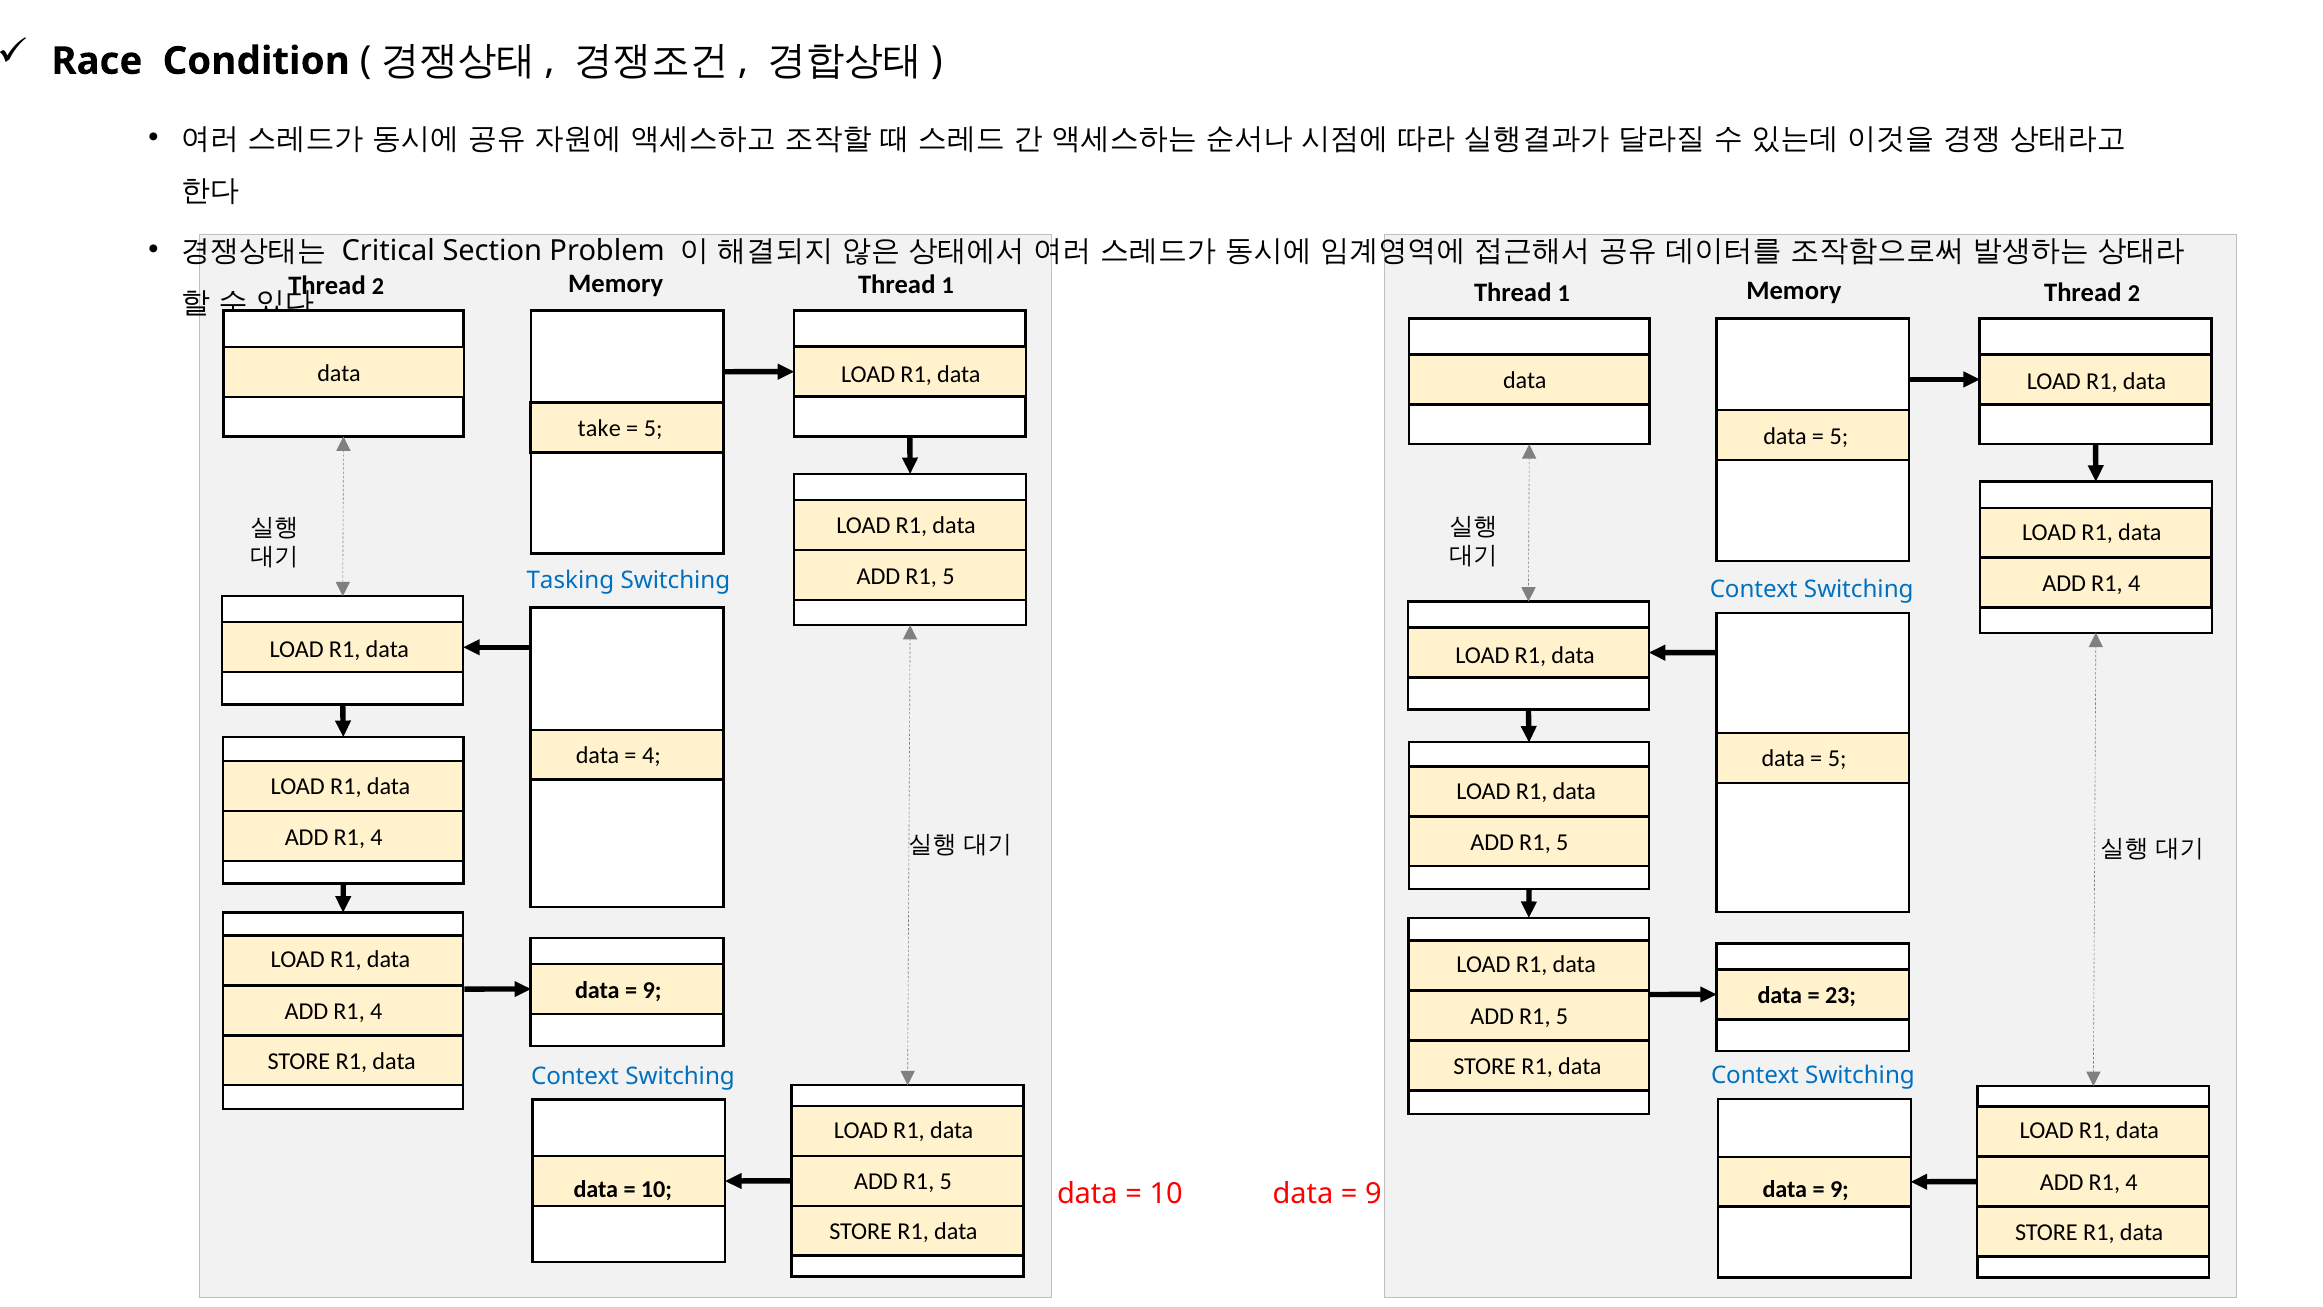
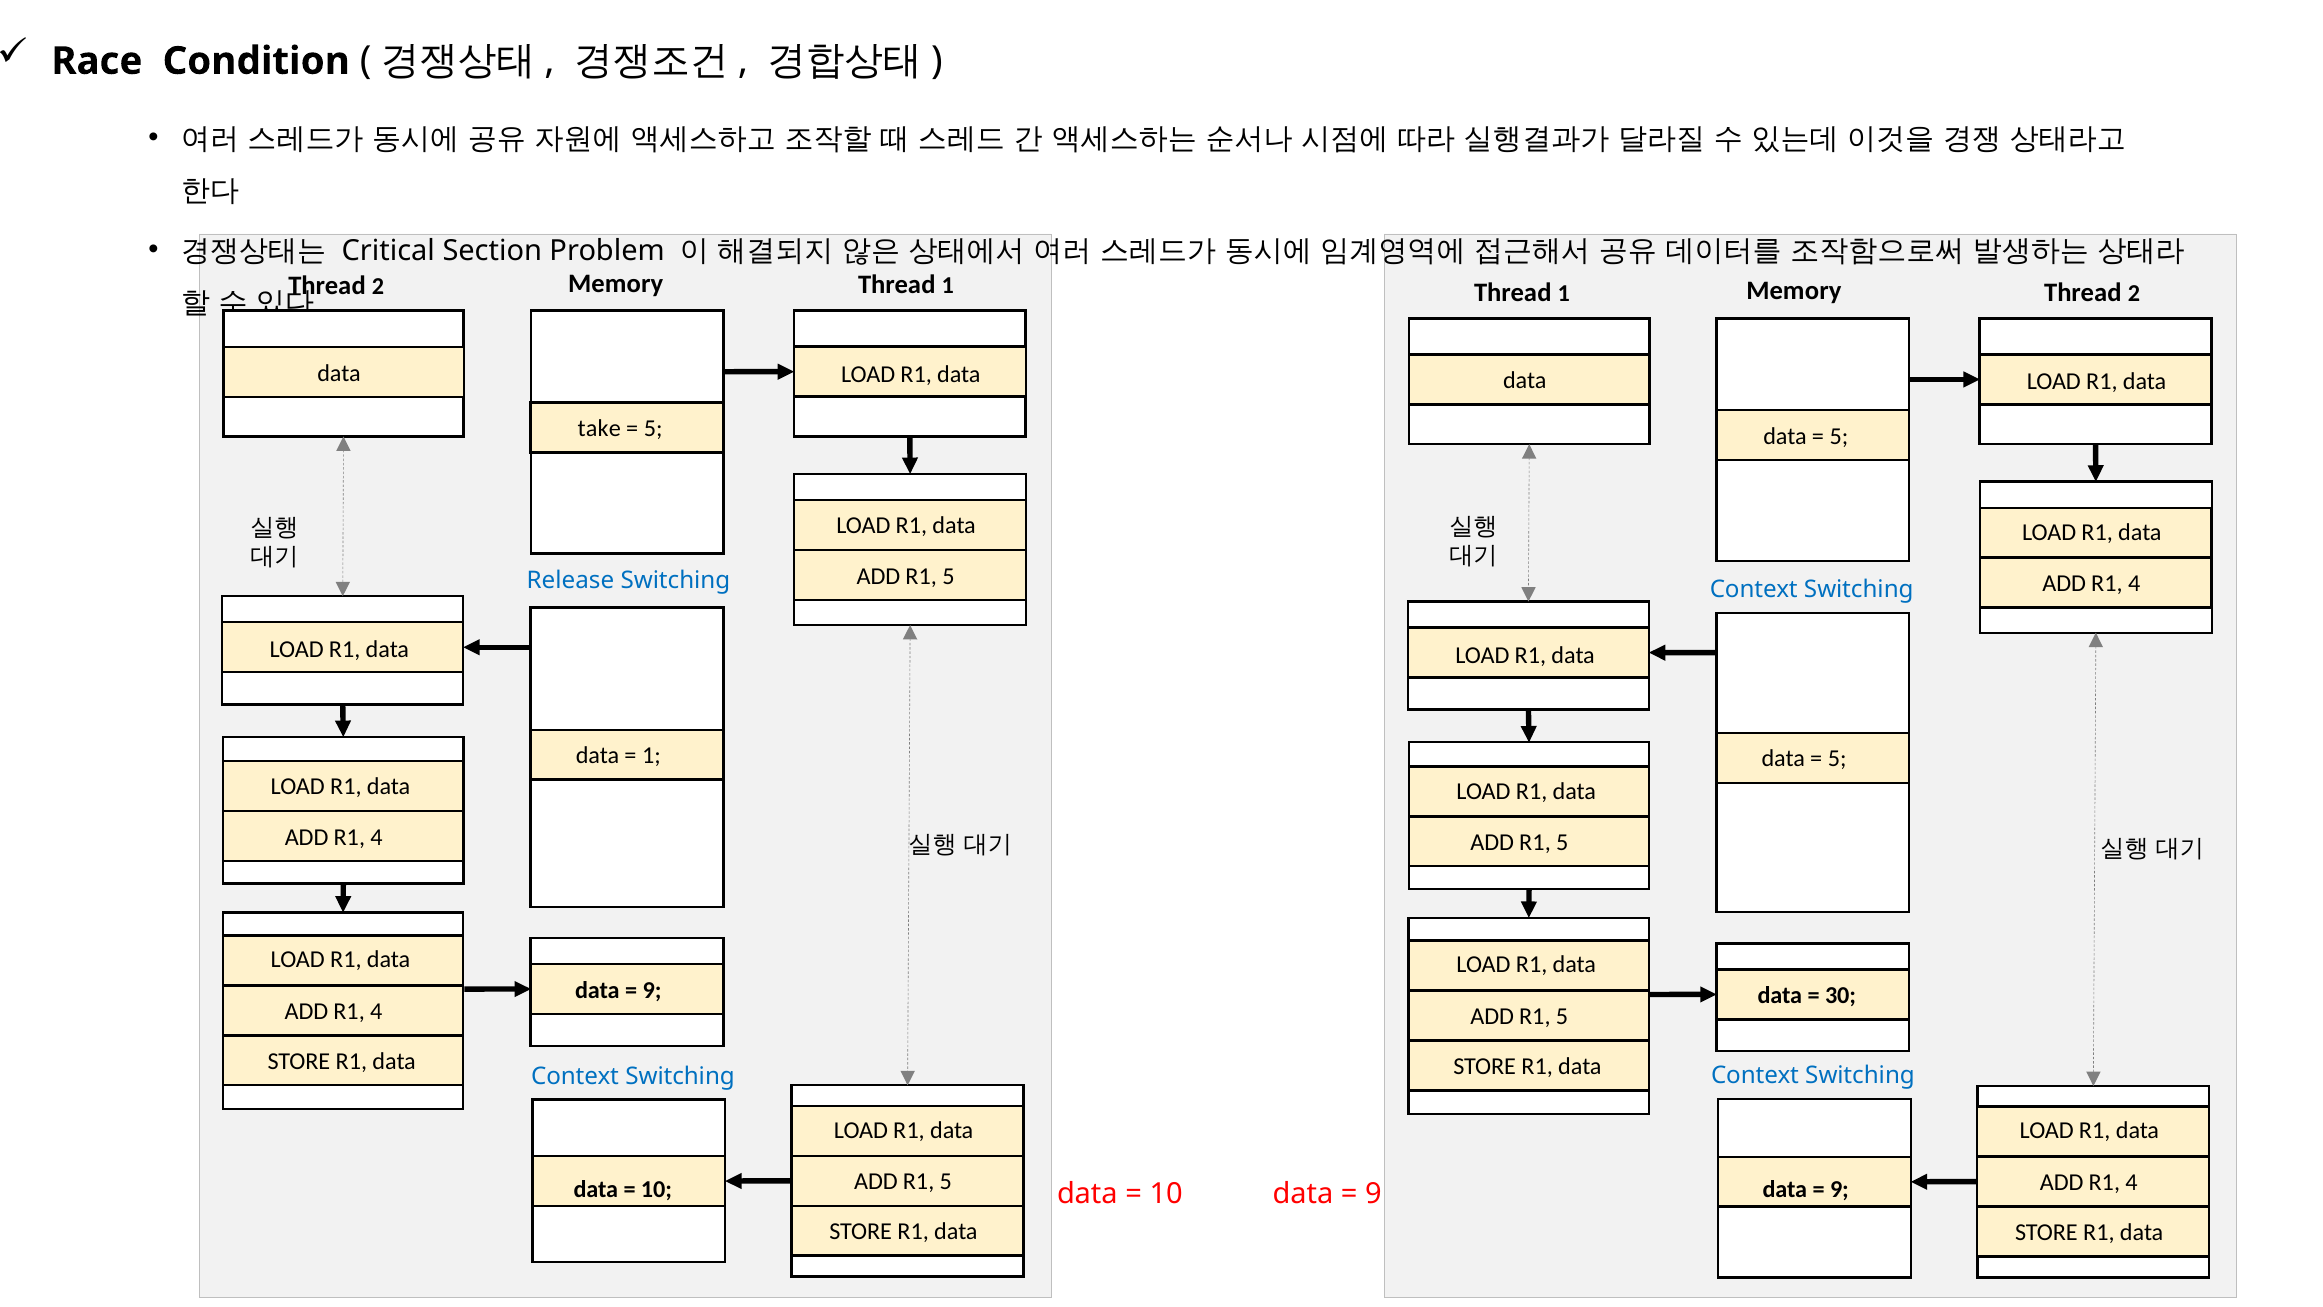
Tasking: Tasking -> Release (570, 580)
4: 4 -> 1 (651, 756)
23: 23 -> 30 (1841, 995)
